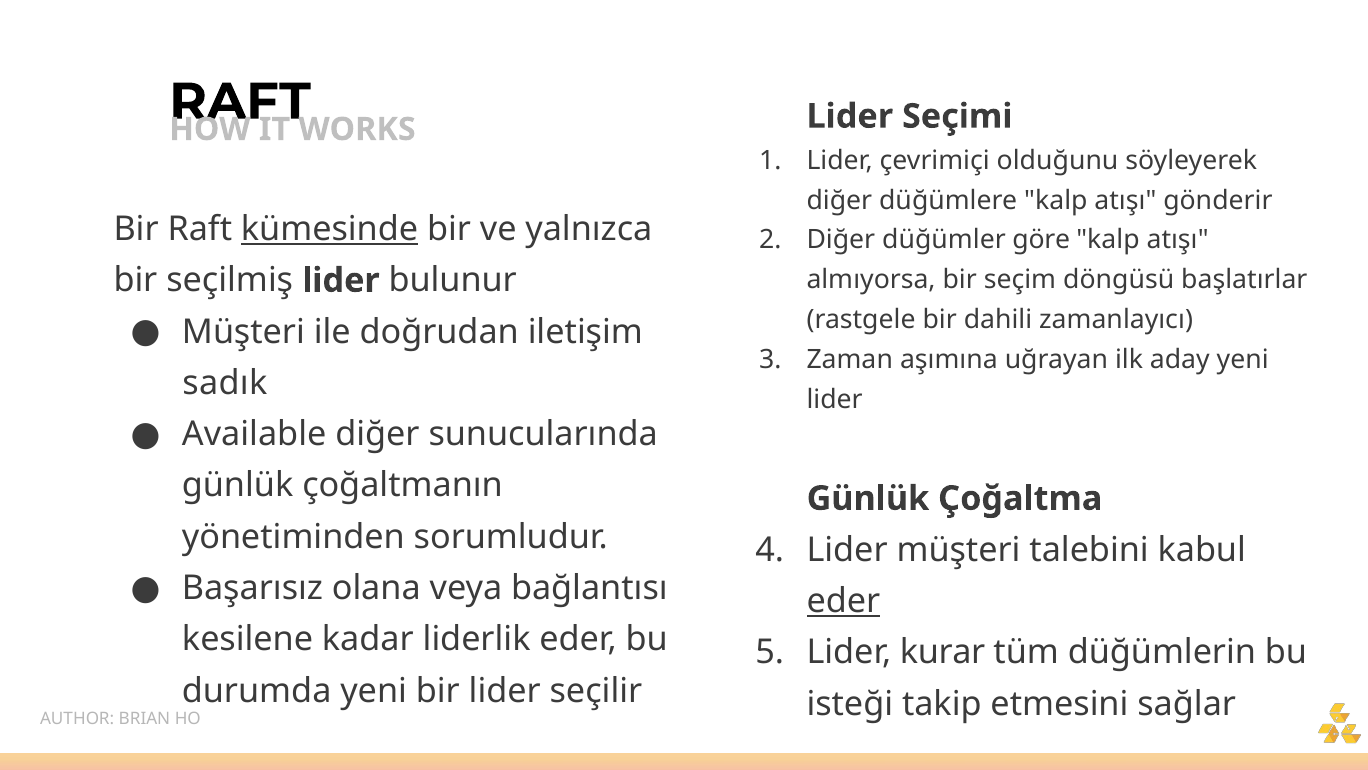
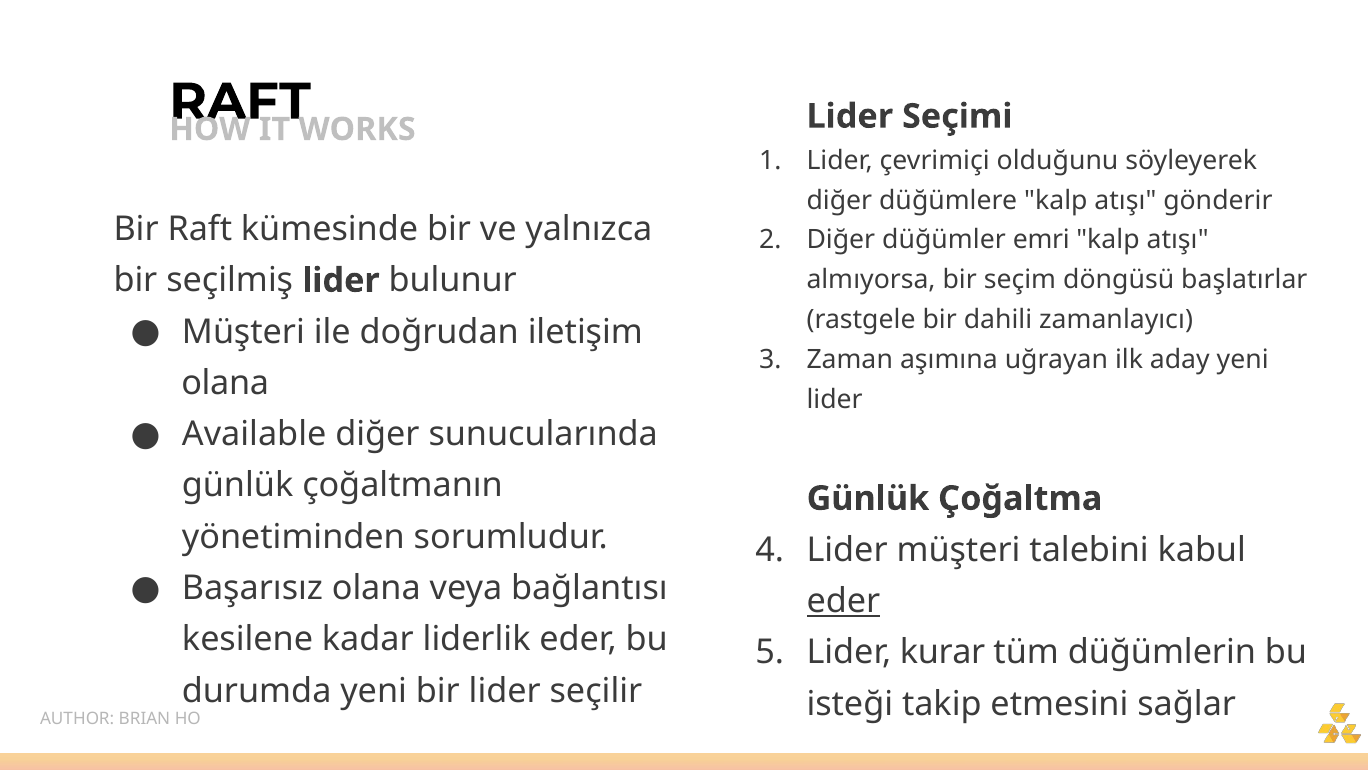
kümesinde underline: present -> none (330, 229)
göre: göre -> emri (1041, 240)
sadık: sadık -> olana (225, 383)
